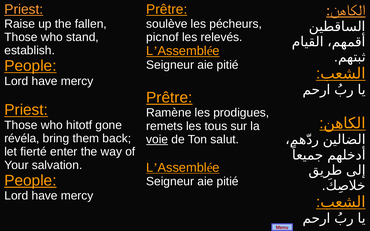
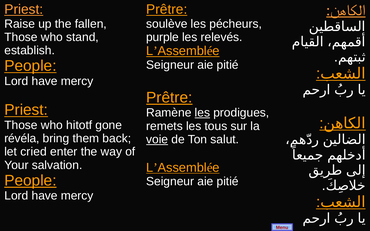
picnof: picnof -> purple (163, 37)
les underline: none -> present (202, 113)
fierté: fierté -> cried (34, 152)
